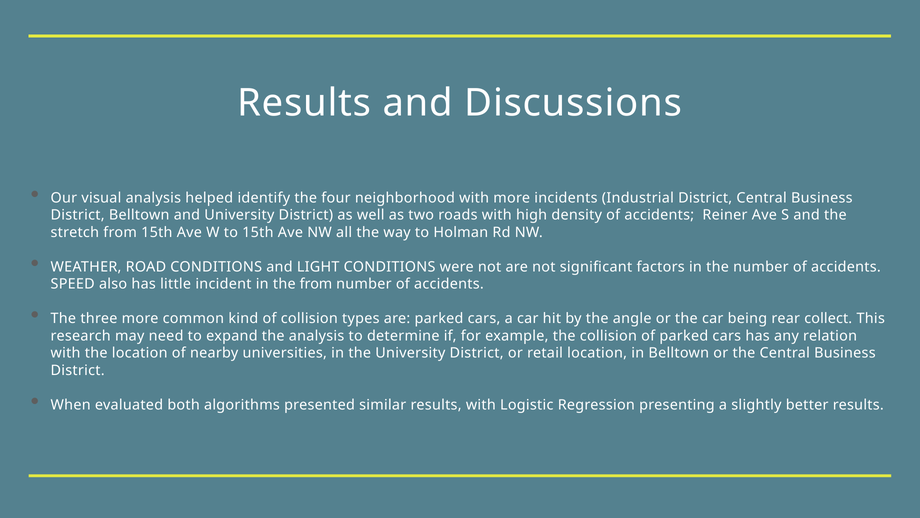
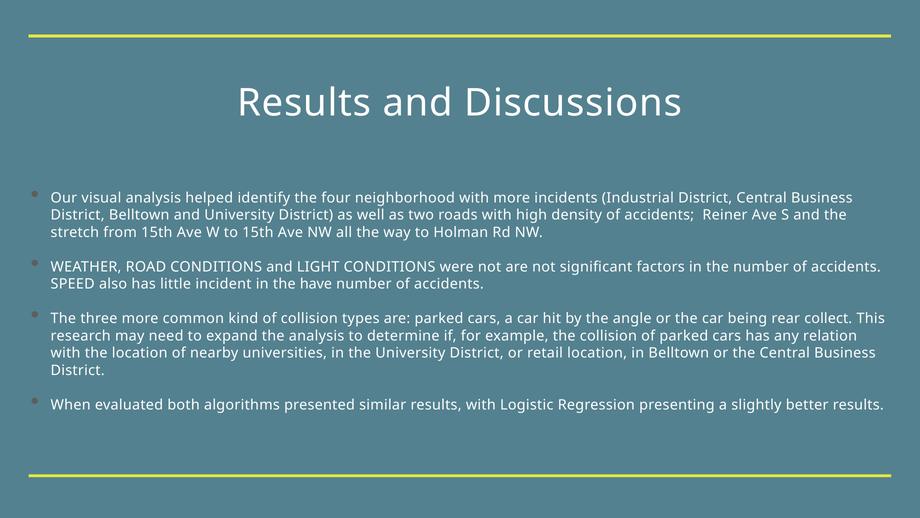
the from: from -> have (316, 284)
